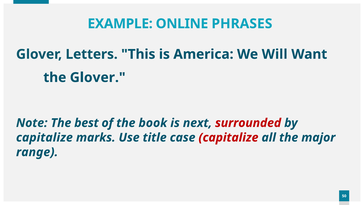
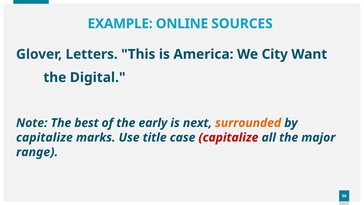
PHRASES: PHRASES -> SOURCES (242, 24)
Will: Will -> City (275, 54)
the Glover: Glover -> Digital (98, 77)
book: book -> early (153, 123)
surrounded colour: red -> orange (248, 123)
